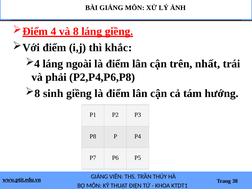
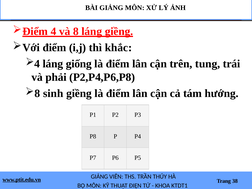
ngoài: ngoài -> giống (79, 64)
nhất: nhất -> tung (208, 64)
